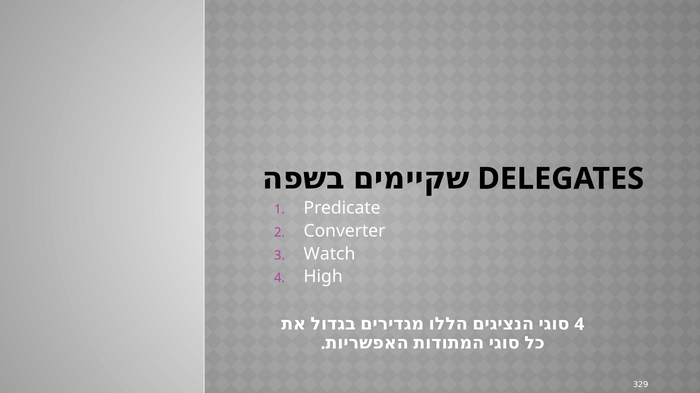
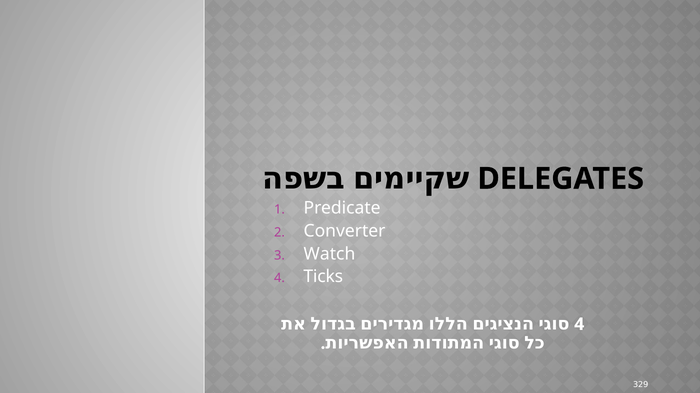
High: High -> Ticks (323, 277)
